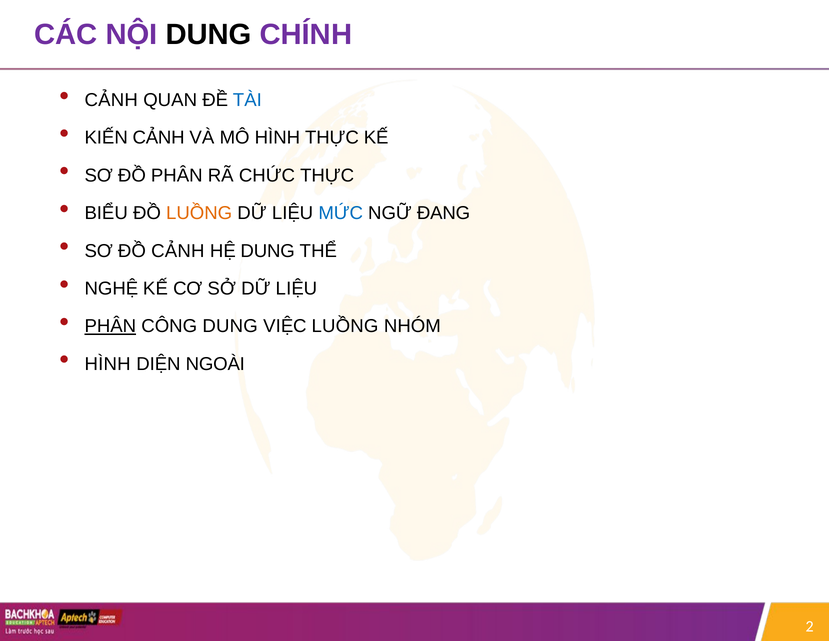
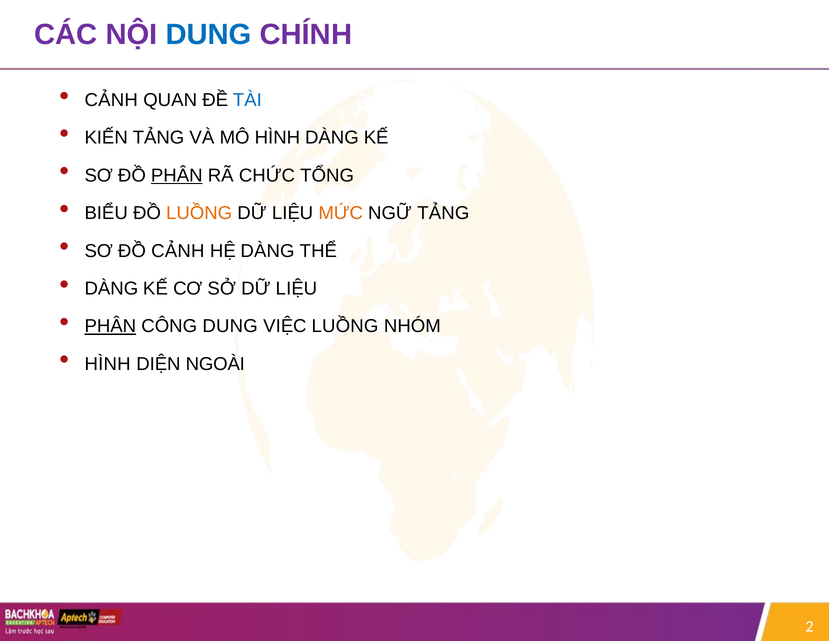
DUNG colour: black -> blue (209, 35)
KIẾN CẢNH: CẢNH -> TẢNG (159, 138)
HÌNH THỰC: THỰC -> DÀNG (332, 138)
PHÂN underline: none -> present (177, 175)
CHỨC THỰC: THỰC -> TỔNG (327, 175)
MỨC colour: blue -> orange (341, 213)
NGỮ ĐANG: ĐANG -> TẢNG (443, 213)
HỆ DUNG: DUNG -> DÀNG (268, 251)
NGHỆ: NGHỆ -> DÀNG (111, 288)
